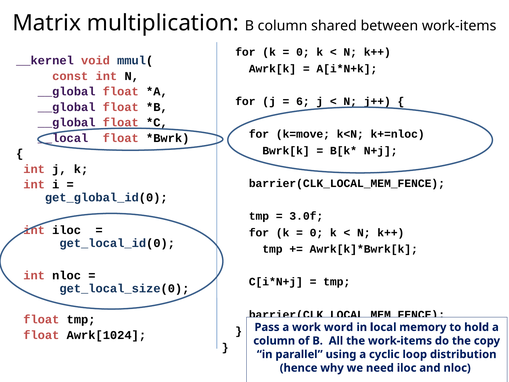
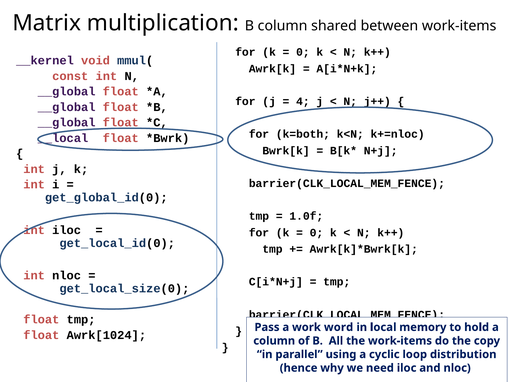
6: 6 -> 4 (303, 101)
k=move: k=move -> k=both (303, 134)
3.0f: 3.0f -> 1.0f (306, 216)
